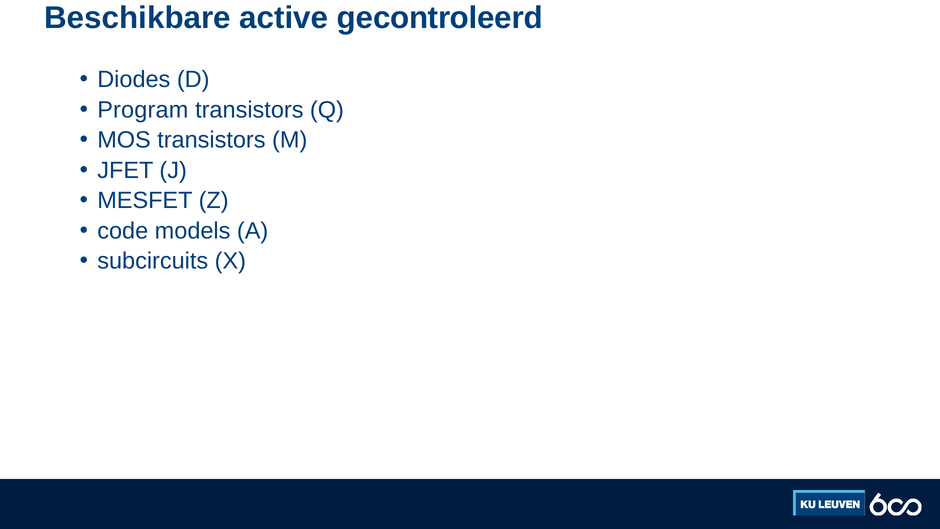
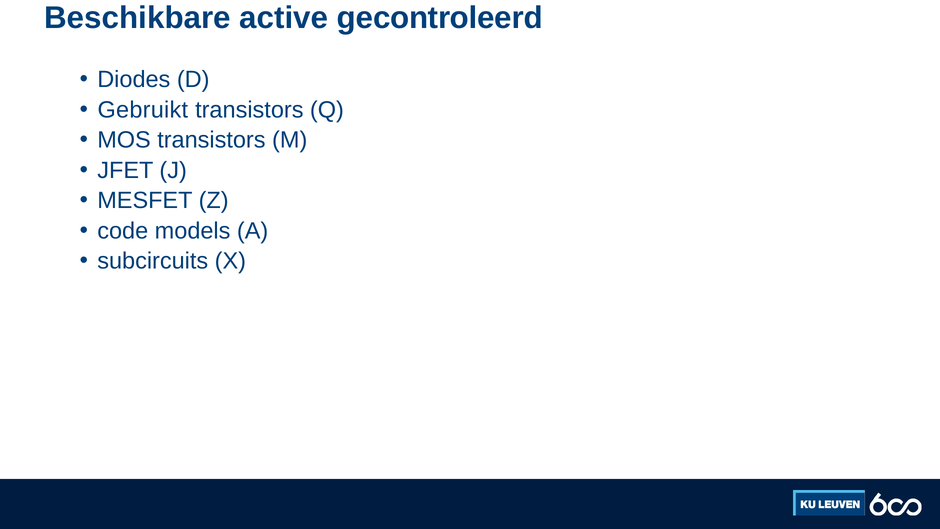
Program: Program -> Gebruikt (143, 110)
